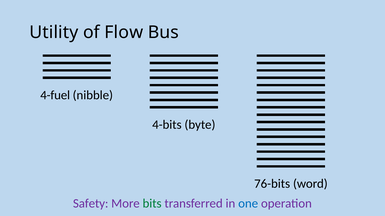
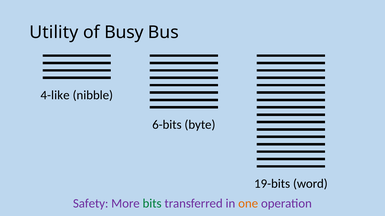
Flow: Flow -> Busy (124, 32)
4-fuel: 4-fuel -> 4-like (55, 95)
4-bits: 4-bits -> 6-bits (167, 125)
76-bits: 76-bits -> 19-bits (272, 184)
one colour: blue -> orange (248, 204)
